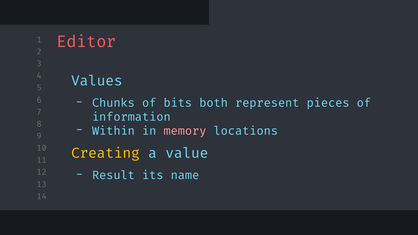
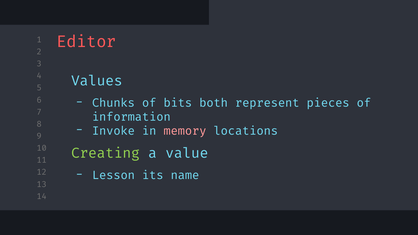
Within: Within -> Invoke (113, 131)
Creating colour: yellow -> light green (105, 153)
Result: Result -> Lesson (113, 176)
